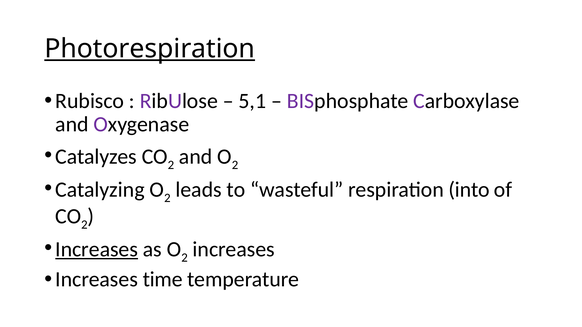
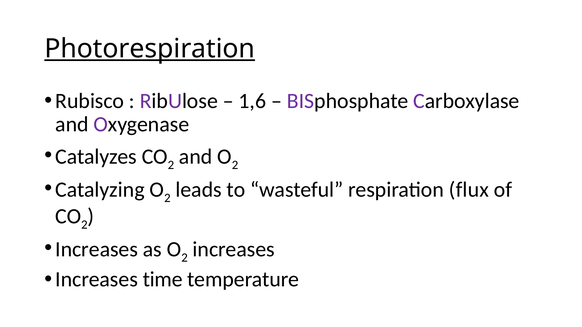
5,1: 5,1 -> 1,6 (252, 101)
into: into -> flux (469, 190)
Increases underline: present -> none (97, 249)
